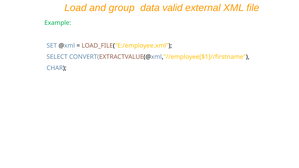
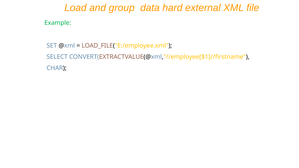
valid: valid -> hard (172, 8)
